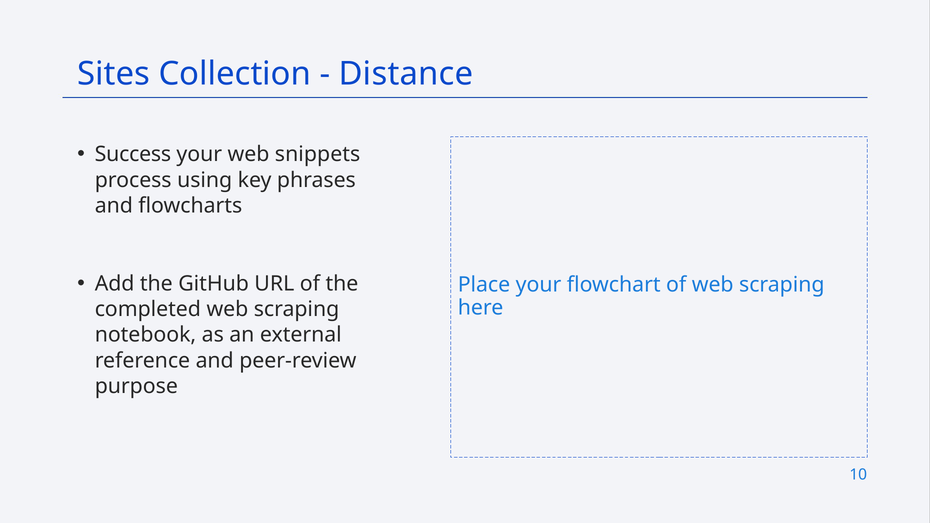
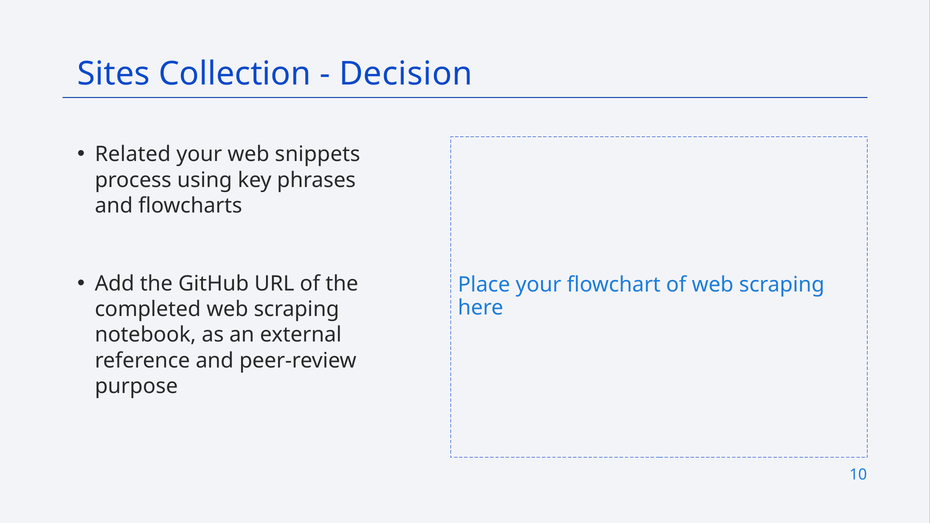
Distance: Distance -> Decision (406, 74)
Success: Success -> Related (133, 154)
